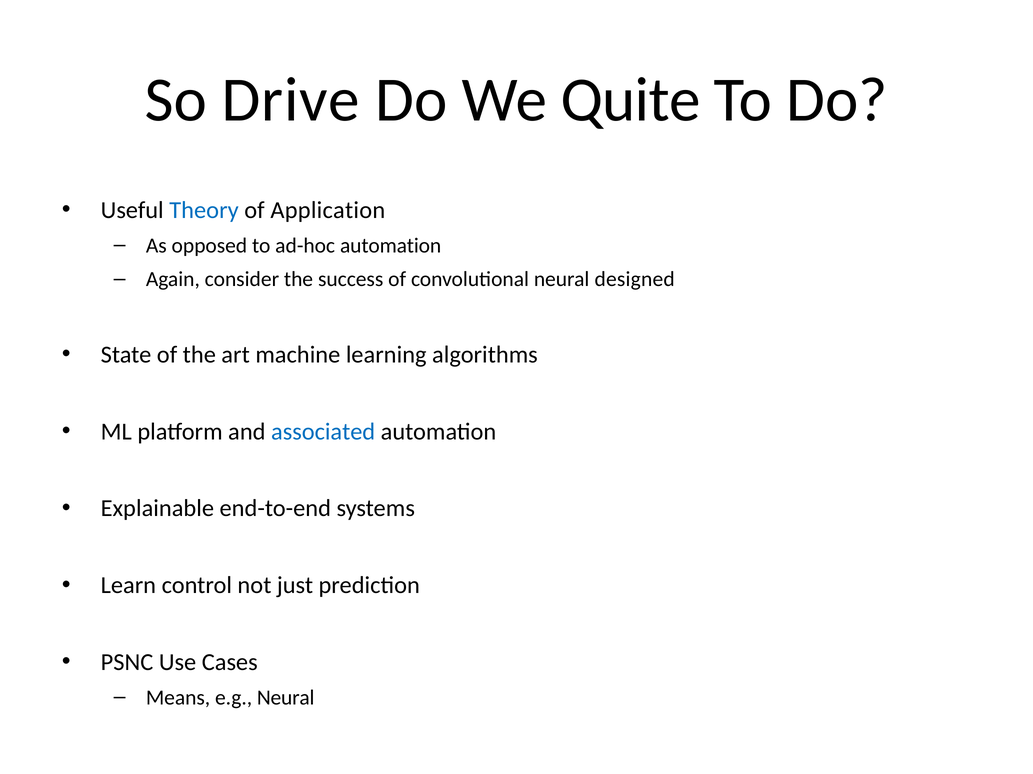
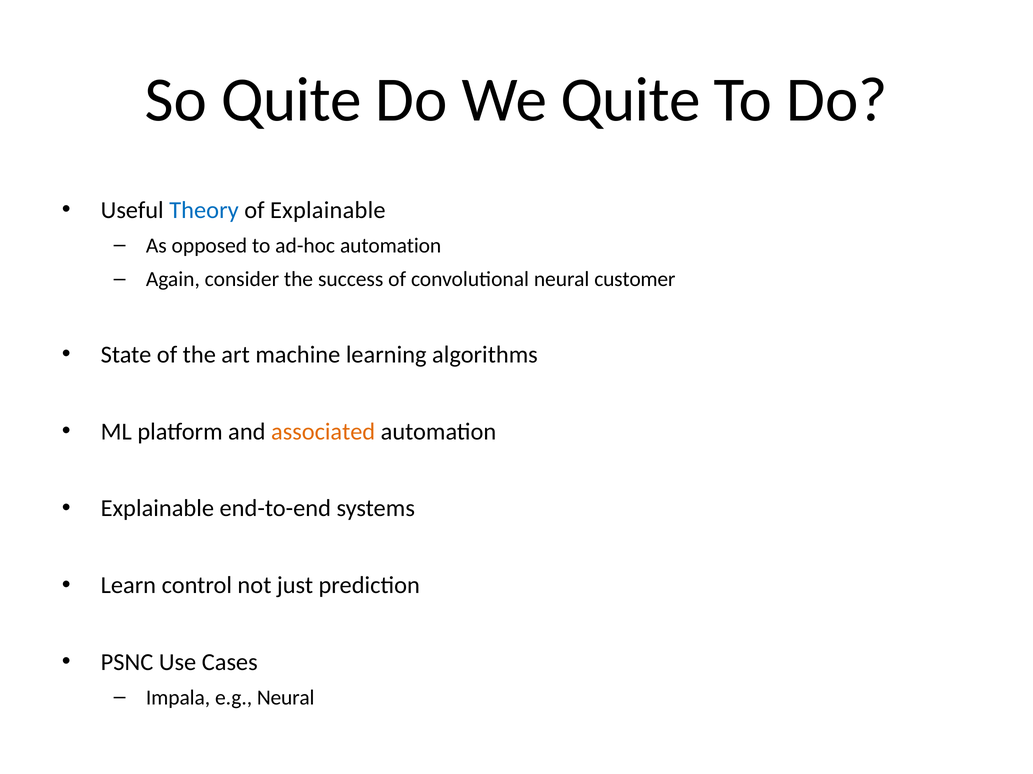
So Drive: Drive -> Quite (291, 100)
of Application: Application -> Explainable (328, 210)
designed: designed -> customer (635, 280)
associated colour: blue -> orange (323, 432)
Means: Means -> Impala (178, 698)
